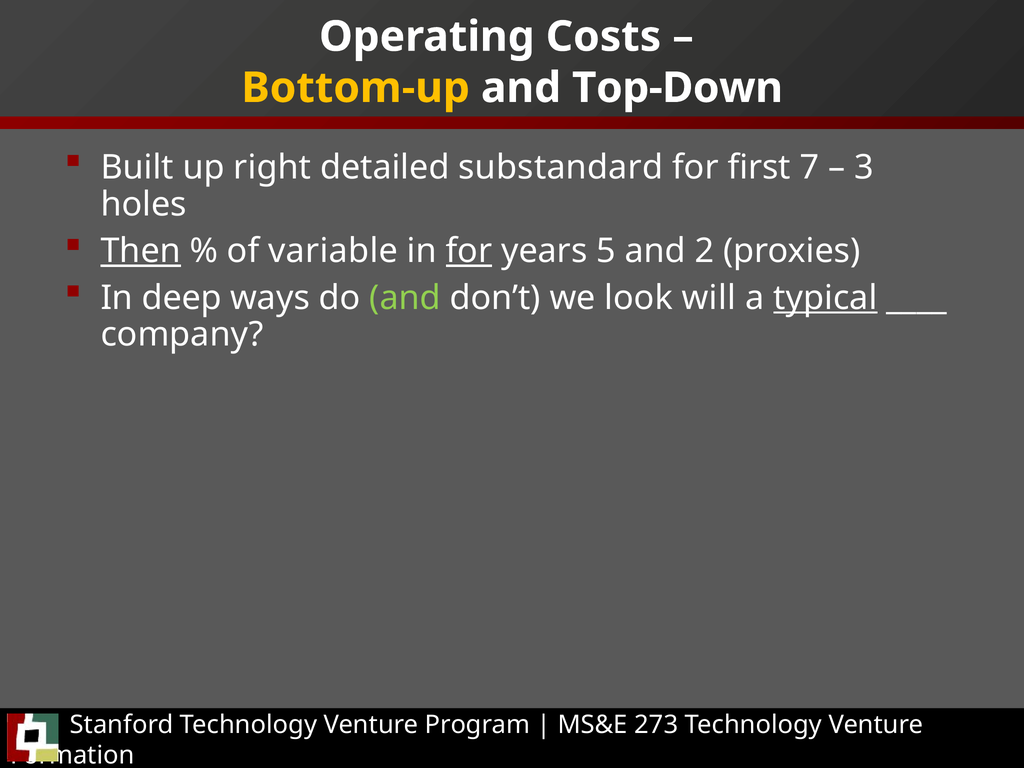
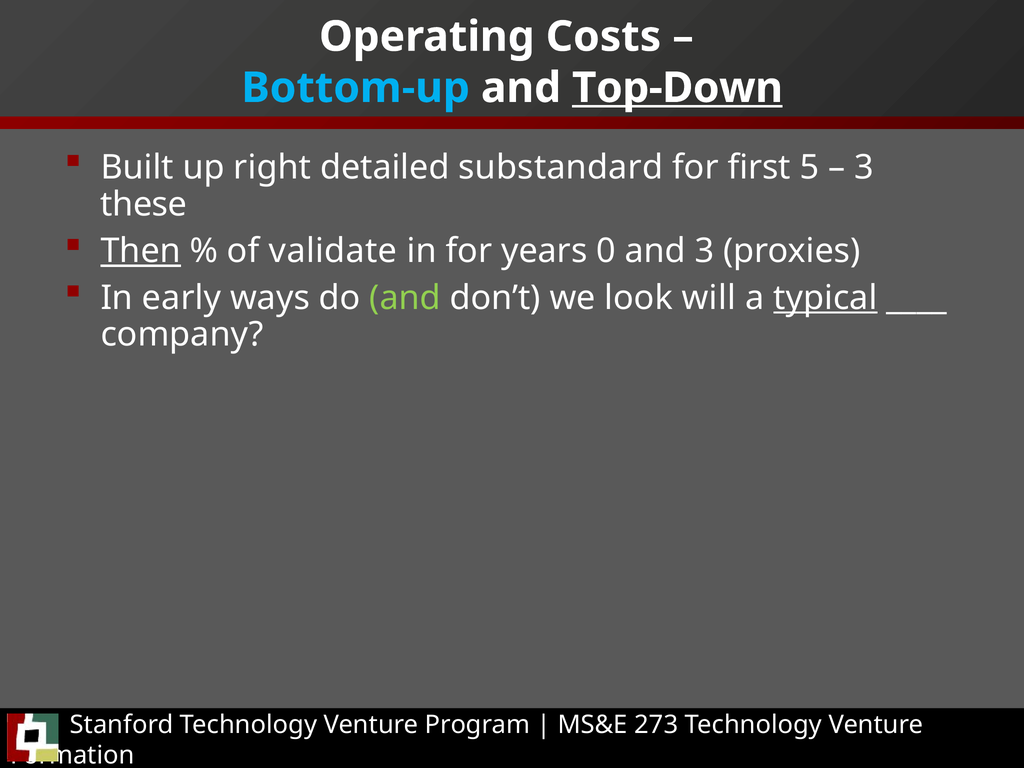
Bottom-up colour: yellow -> light blue (356, 88)
Top-Down underline: none -> present (677, 88)
7: 7 -> 5 (809, 167)
holes: holes -> these (144, 204)
variable: variable -> validate (333, 251)
for underline: present -> none (469, 251)
5: 5 -> 0 (606, 251)
and 2: 2 -> 3 (705, 251)
deep: deep -> early (182, 298)
